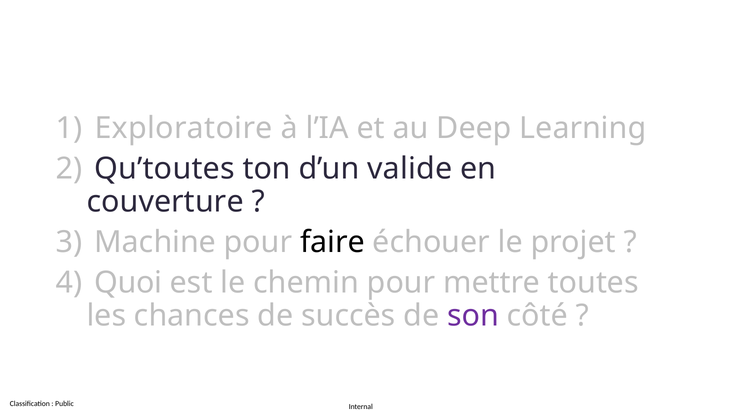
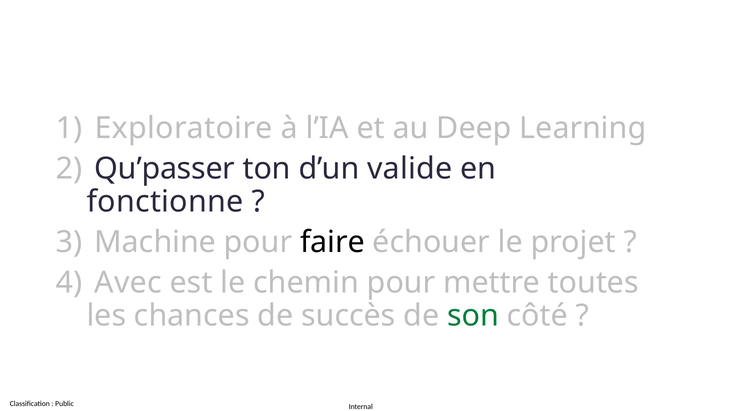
Qu’toutes: Qu’toutes -> Qu’passer (165, 169)
couverture: couverture -> fonctionne (165, 202)
Quoi: Quoi -> Avec (128, 283)
son colour: purple -> green (473, 316)
